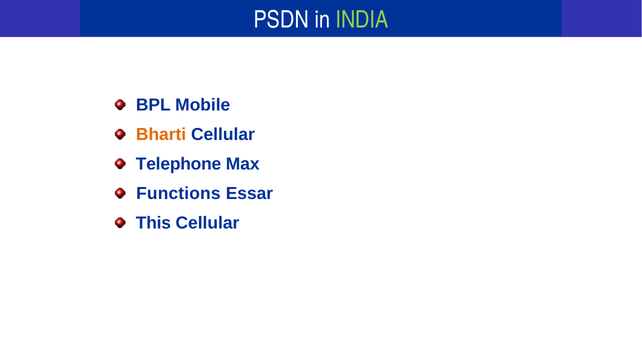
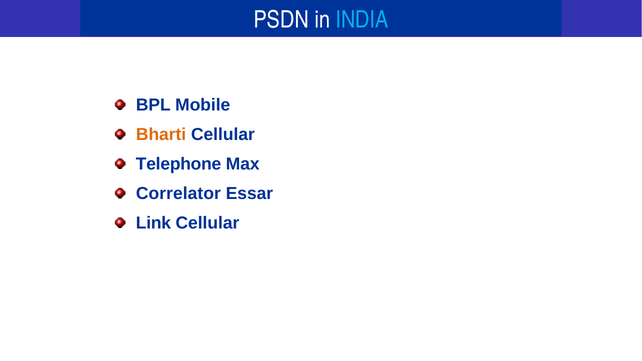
INDIA colour: light green -> light blue (362, 20)
Functions: Functions -> Correlator (178, 194)
This: This -> Link (153, 223)
